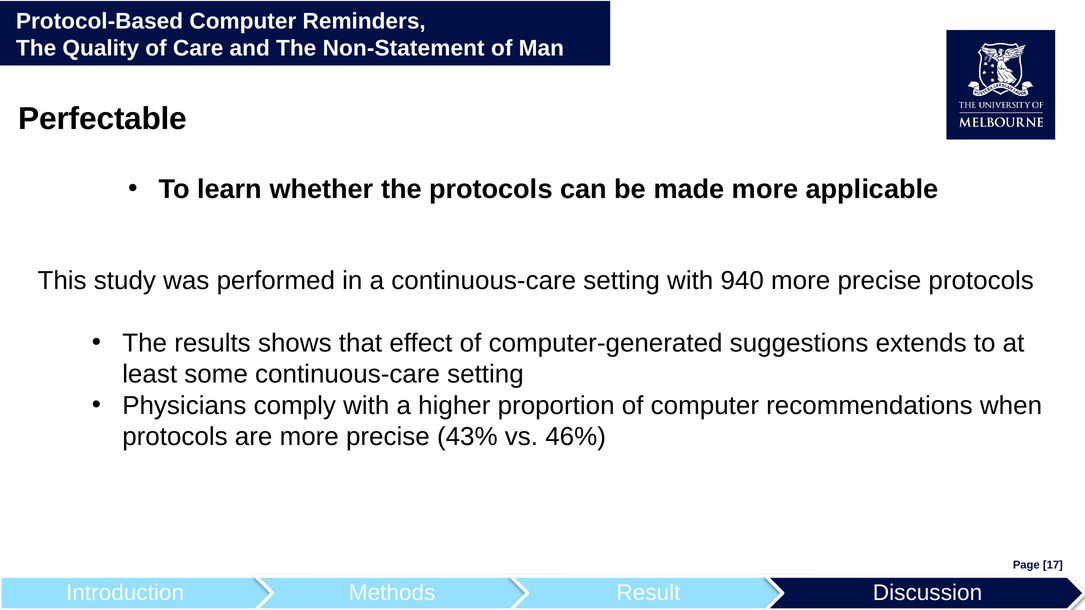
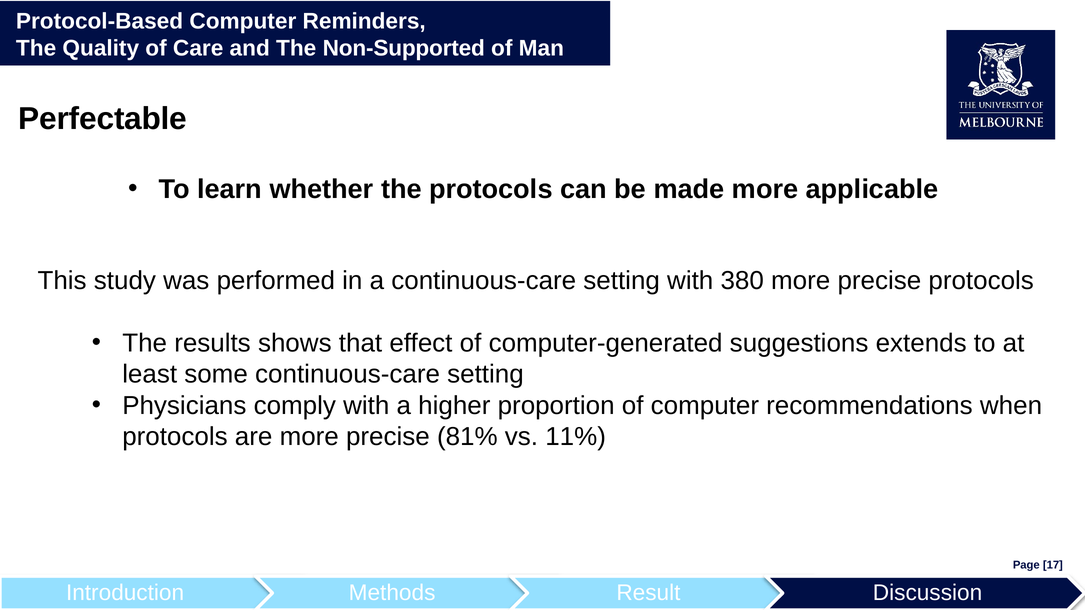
Non-Statement: Non-Statement -> Non-Supported (404, 48)
940: 940 -> 380 (742, 281)
43%: 43% -> 81% (467, 437)
46%: 46% -> 11% (576, 437)
